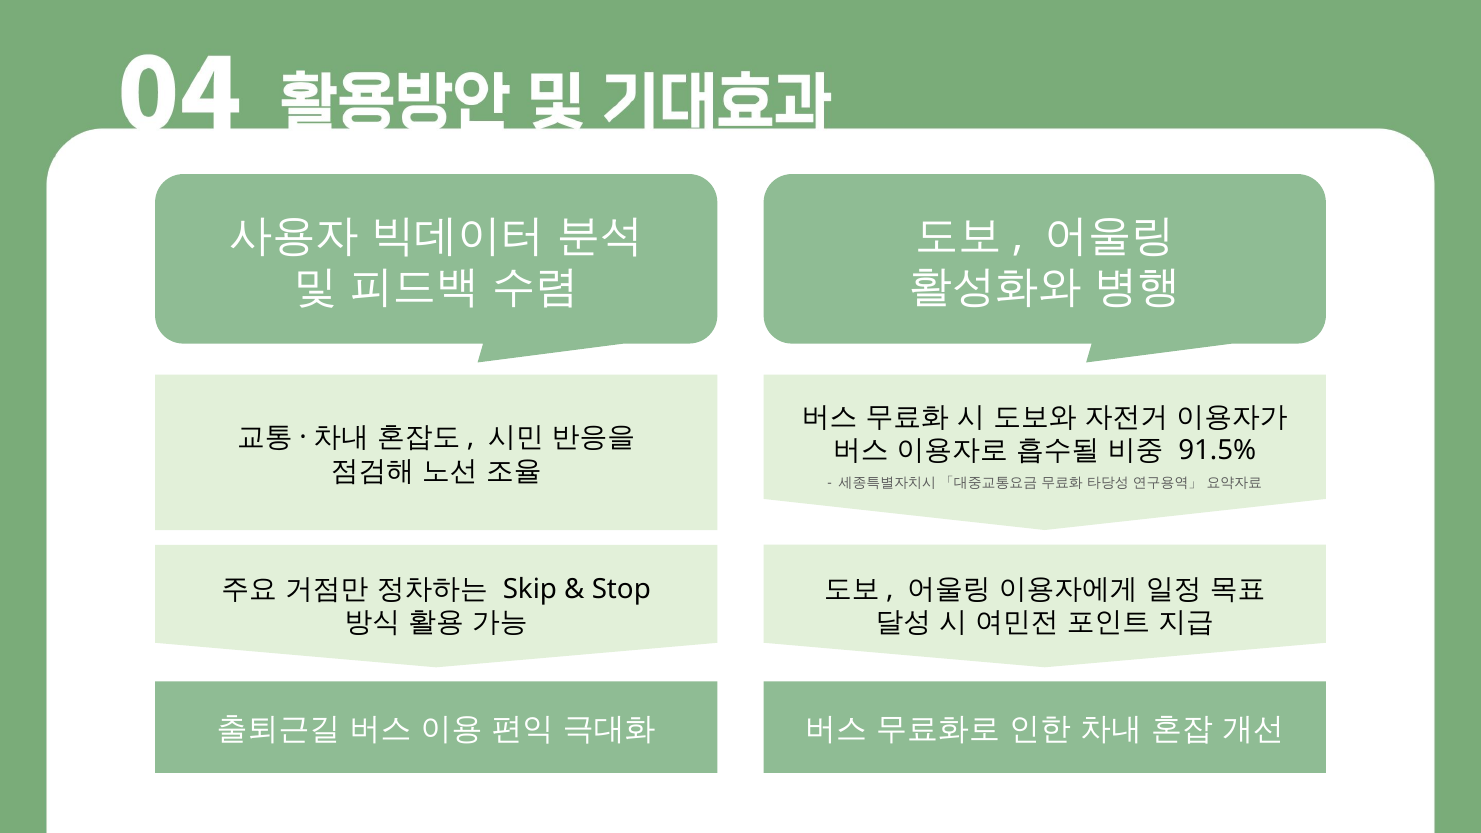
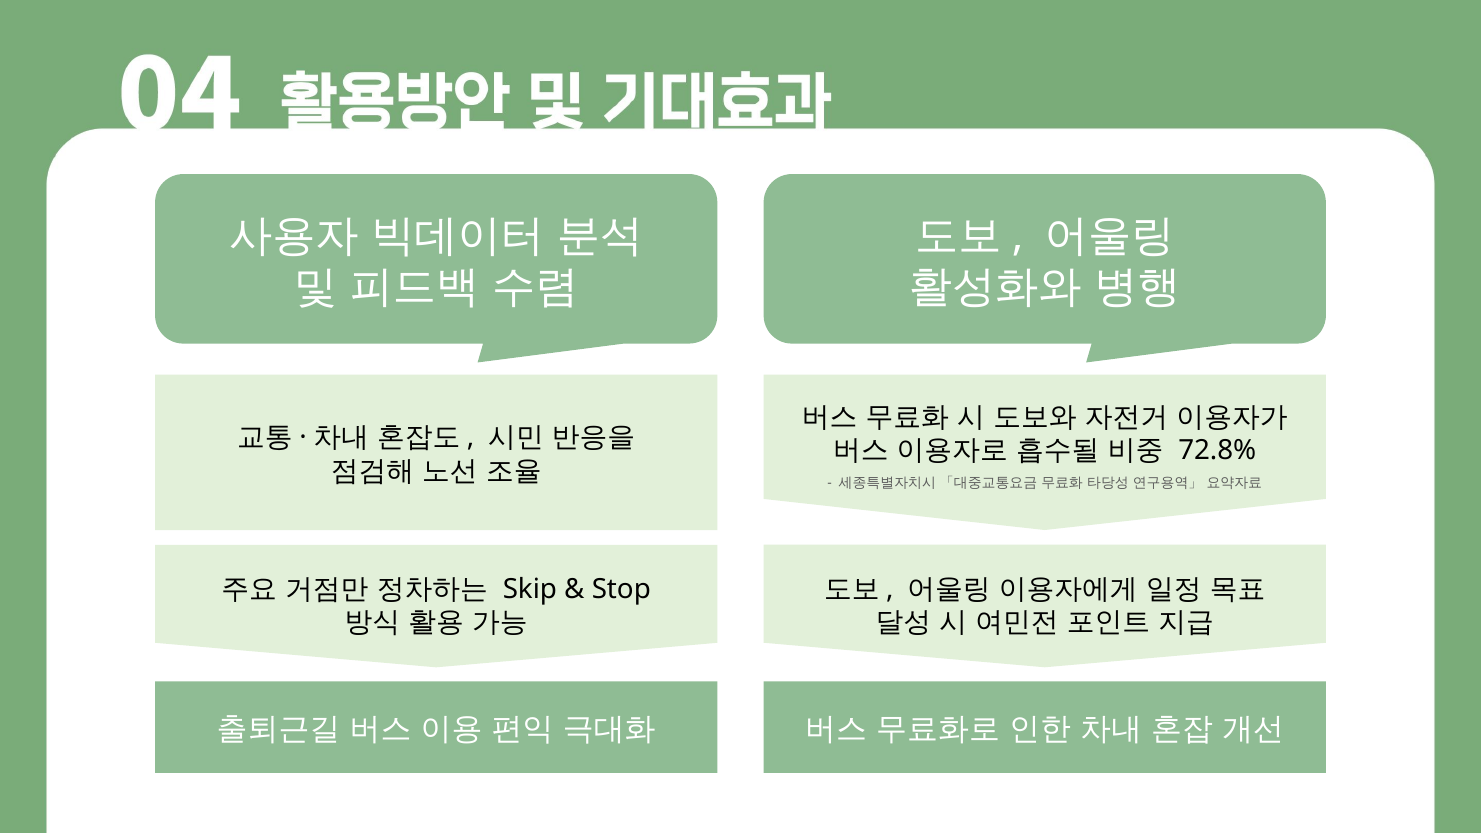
91.5%: 91.5% -> 72.8% (1217, 450)
